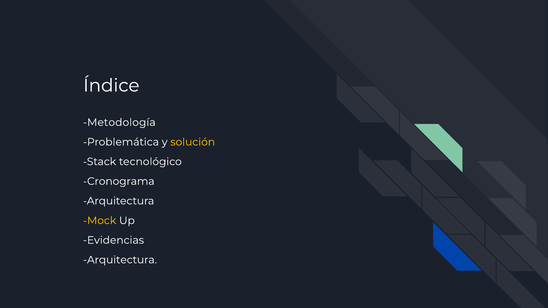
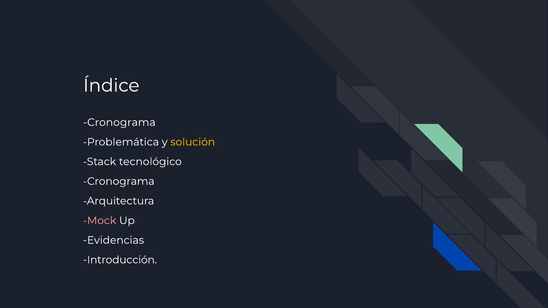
Metodología: Metodología -> Cronograma (119, 122)
Mock colour: yellow -> pink (100, 221)
Arquitectura: Arquitectura -> Introducción (120, 260)
